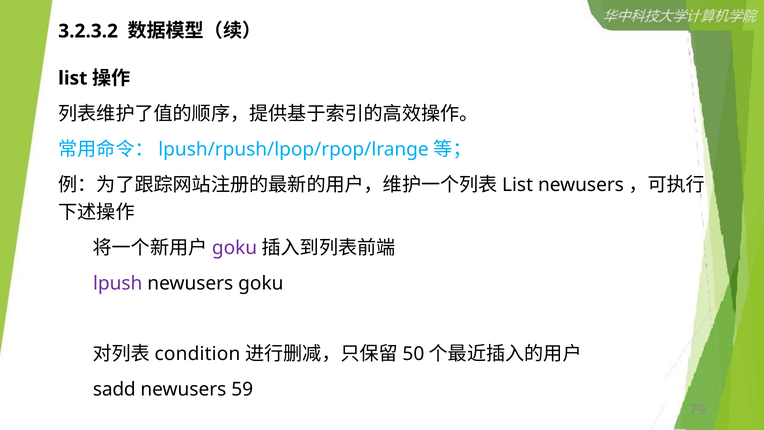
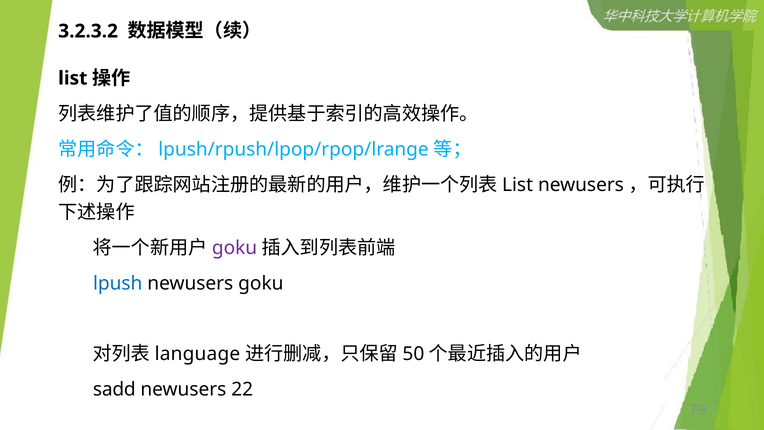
lpush colour: purple -> blue (118, 283)
condition: condition -> language (197, 354)
59: 59 -> 22 (242, 389)
